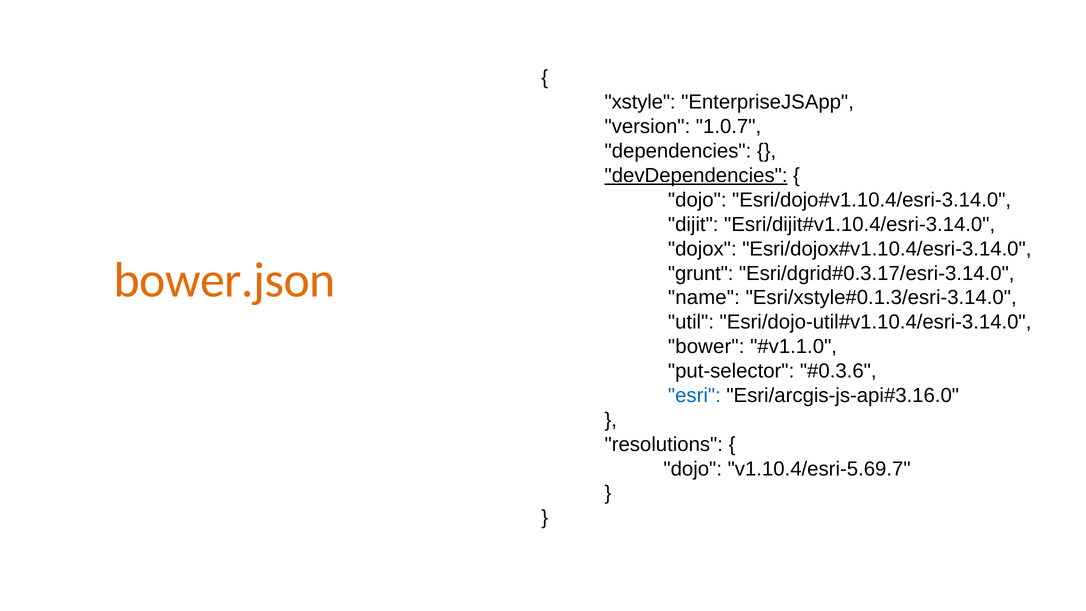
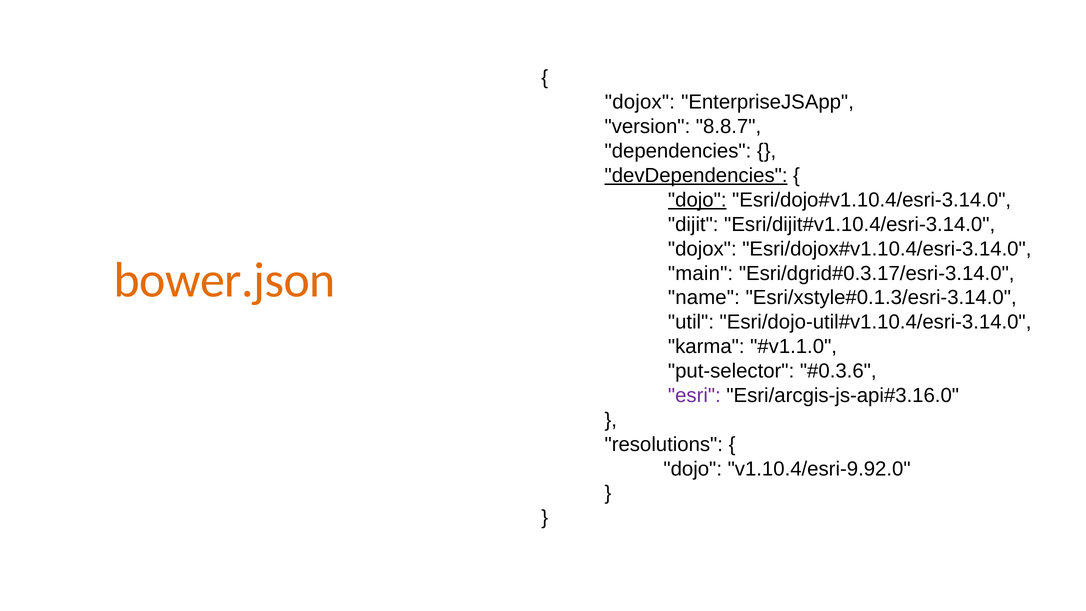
xstyle: xstyle -> dojox (640, 102)
1.0.7: 1.0.7 -> 8.8.7 (729, 127)
dojo underline: none -> present (697, 200)
grunt: grunt -> main (701, 273)
bower: bower -> karma (706, 347)
esri colour: blue -> purple (694, 395)
v1.10.4/esri-5.69.7: v1.10.4/esri-5.69.7 -> v1.10.4/esri-9.92.0 (819, 469)
